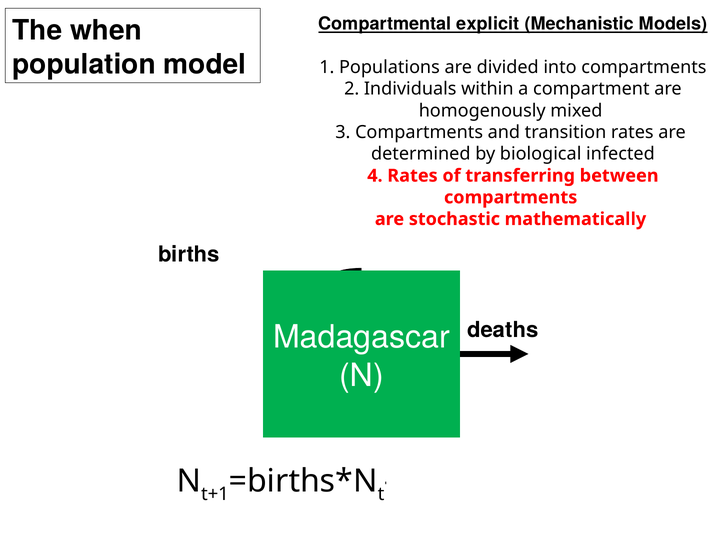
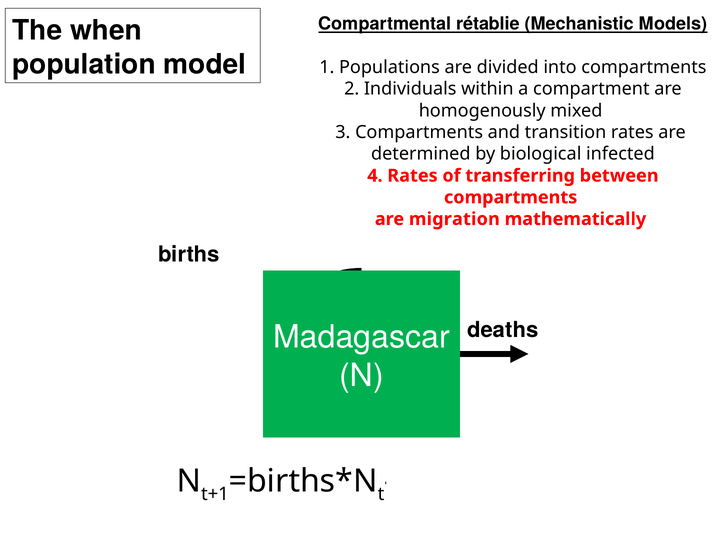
explicit: explicit -> rétablie (488, 24)
stochastic: stochastic -> migration (454, 219)
